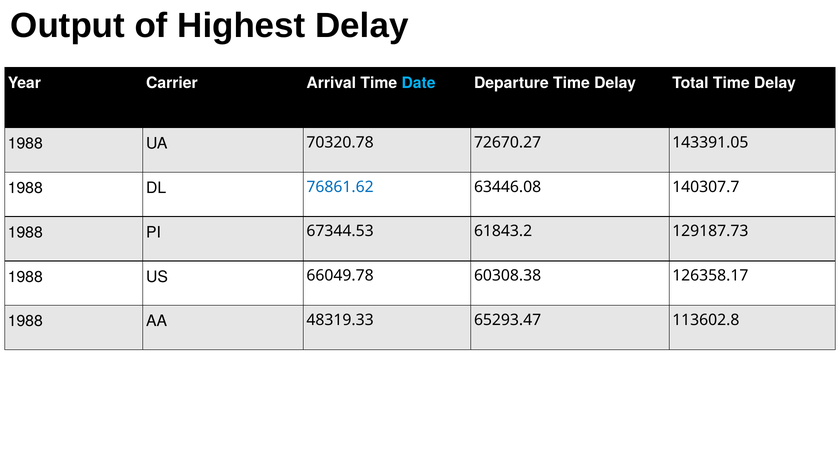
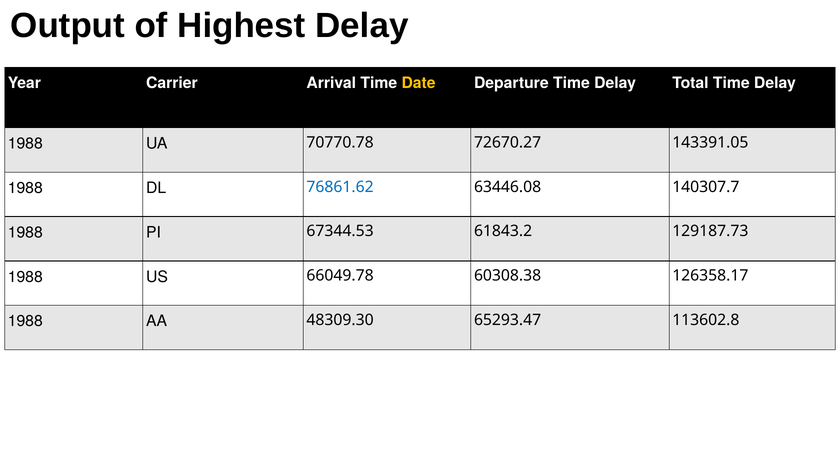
Date colour: light blue -> yellow (419, 83)
70320.78: 70320.78 -> 70770.78 (340, 143)
48319.33: 48319.33 -> 48309.30 (340, 320)
